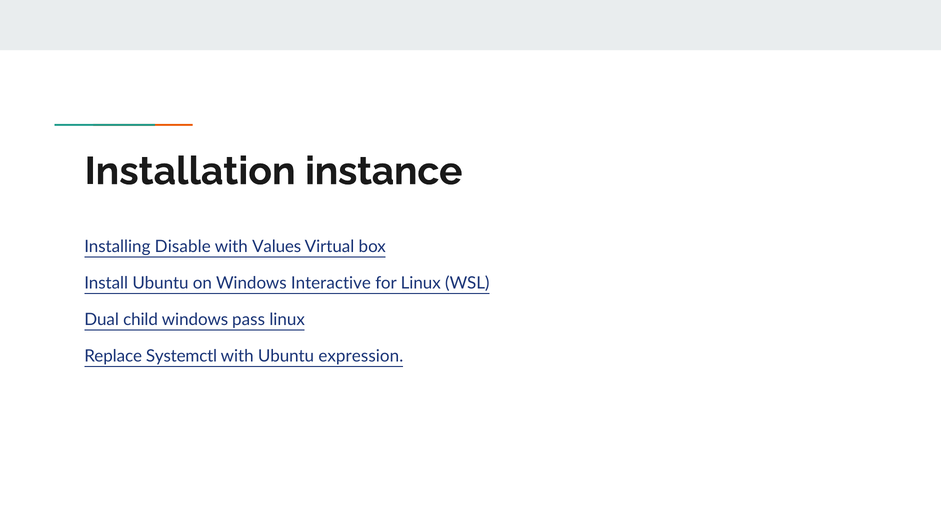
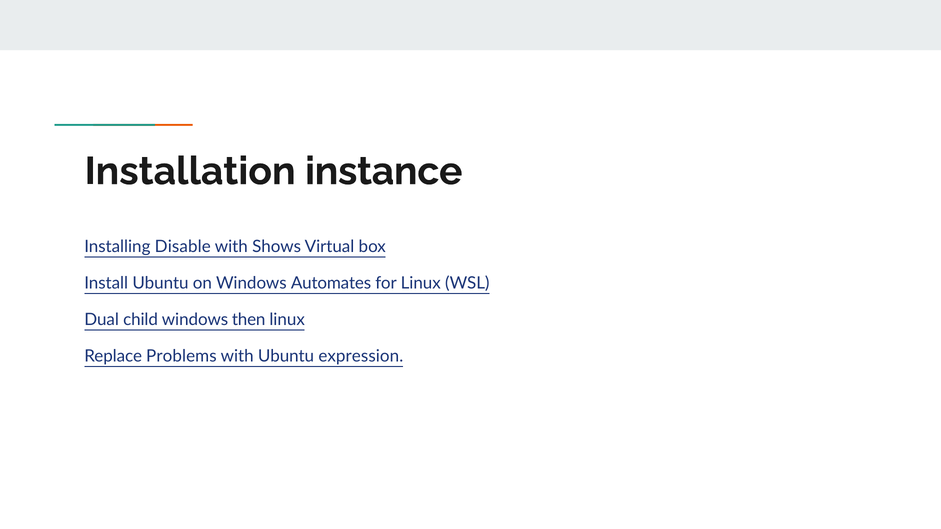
Values: Values -> Shows (277, 247)
Interactive: Interactive -> Automates (331, 284)
pass: pass -> then (249, 320)
Systemctl: Systemctl -> Problems (181, 357)
